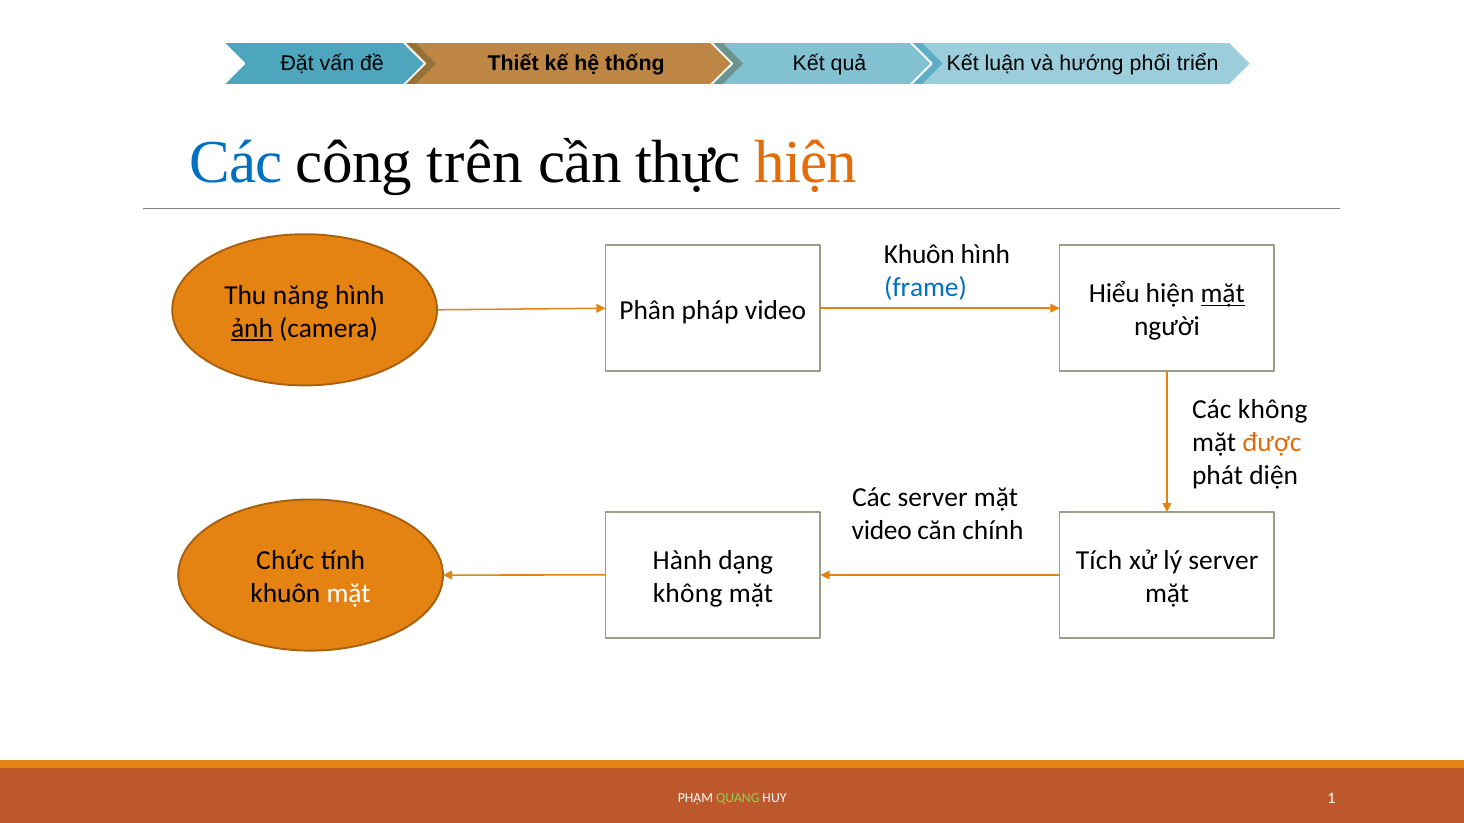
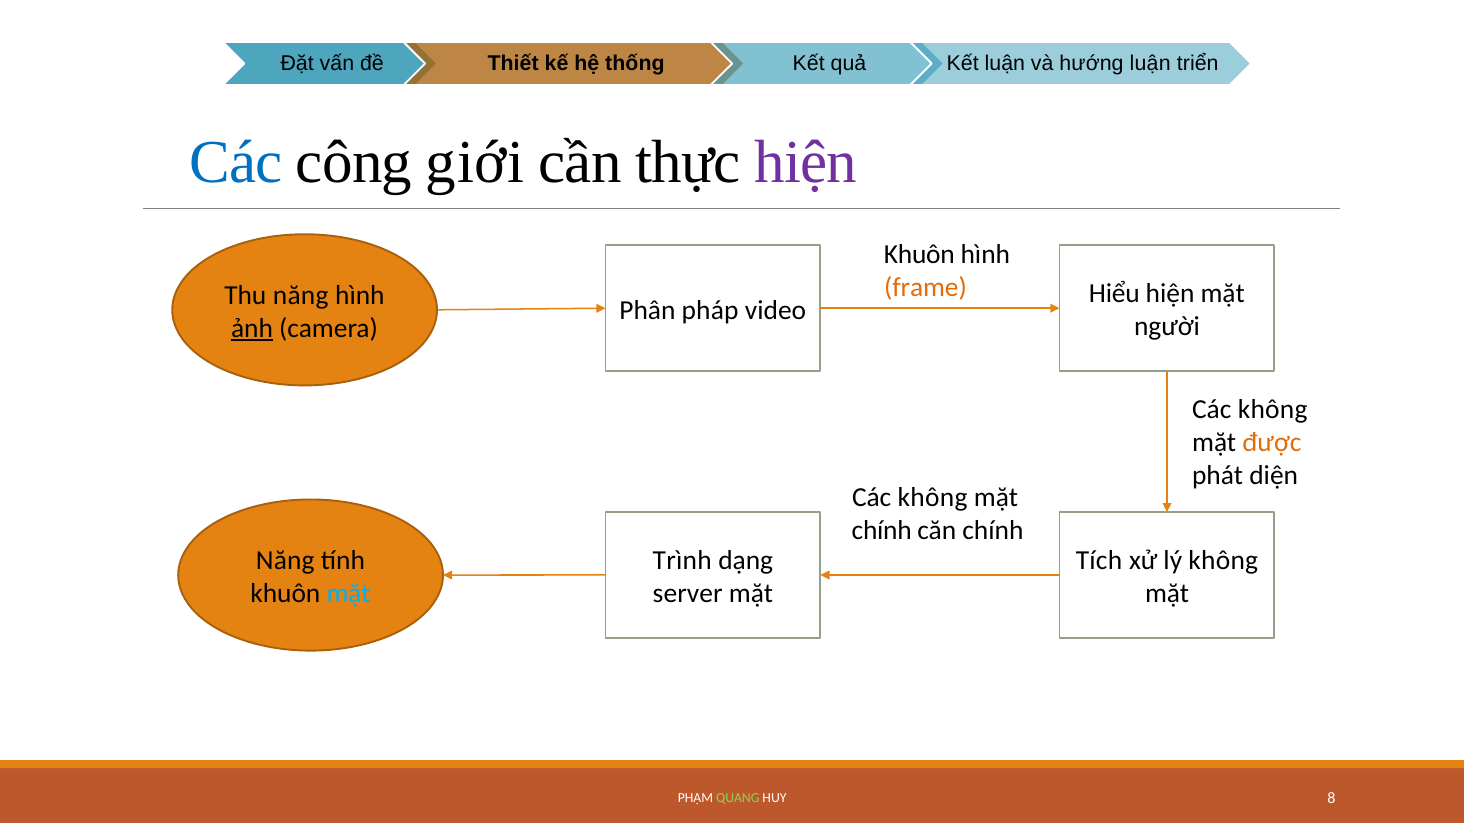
phối: phối -> luận (1150, 63)
trên: trên -> giới (475, 162)
hiện colour: orange -> purple (806, 162)
frame colour: blue -> orange (925, 287)
mặt underline: present -> none (1223, 294)
server: server -> không (933, 497)
video: video -> chính (882, 530)
Chức: Chức -> Năng (285, 561)
Hành: Hành -> Trình (682, 561)
lý server: server -> không (1223, 561)
mặt colour: white -> light blue (349, 594)
không: không -> server (688, 594)
1: 1 -> 8 (1331, 799)
